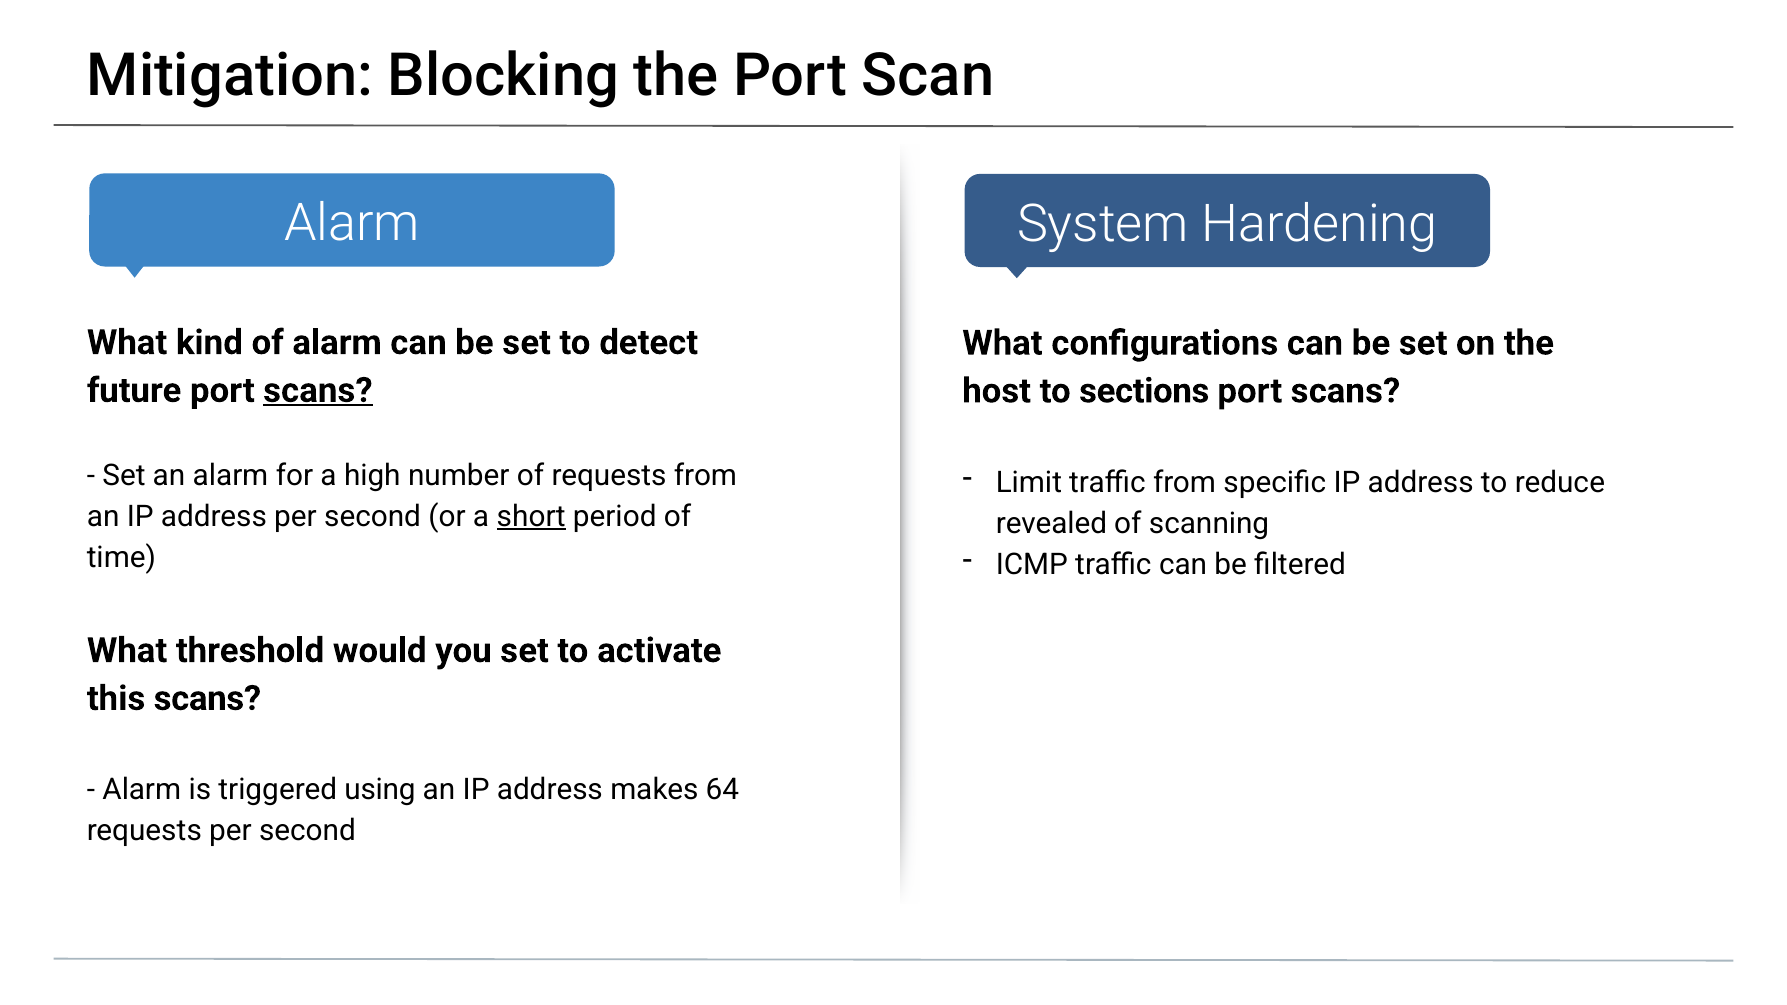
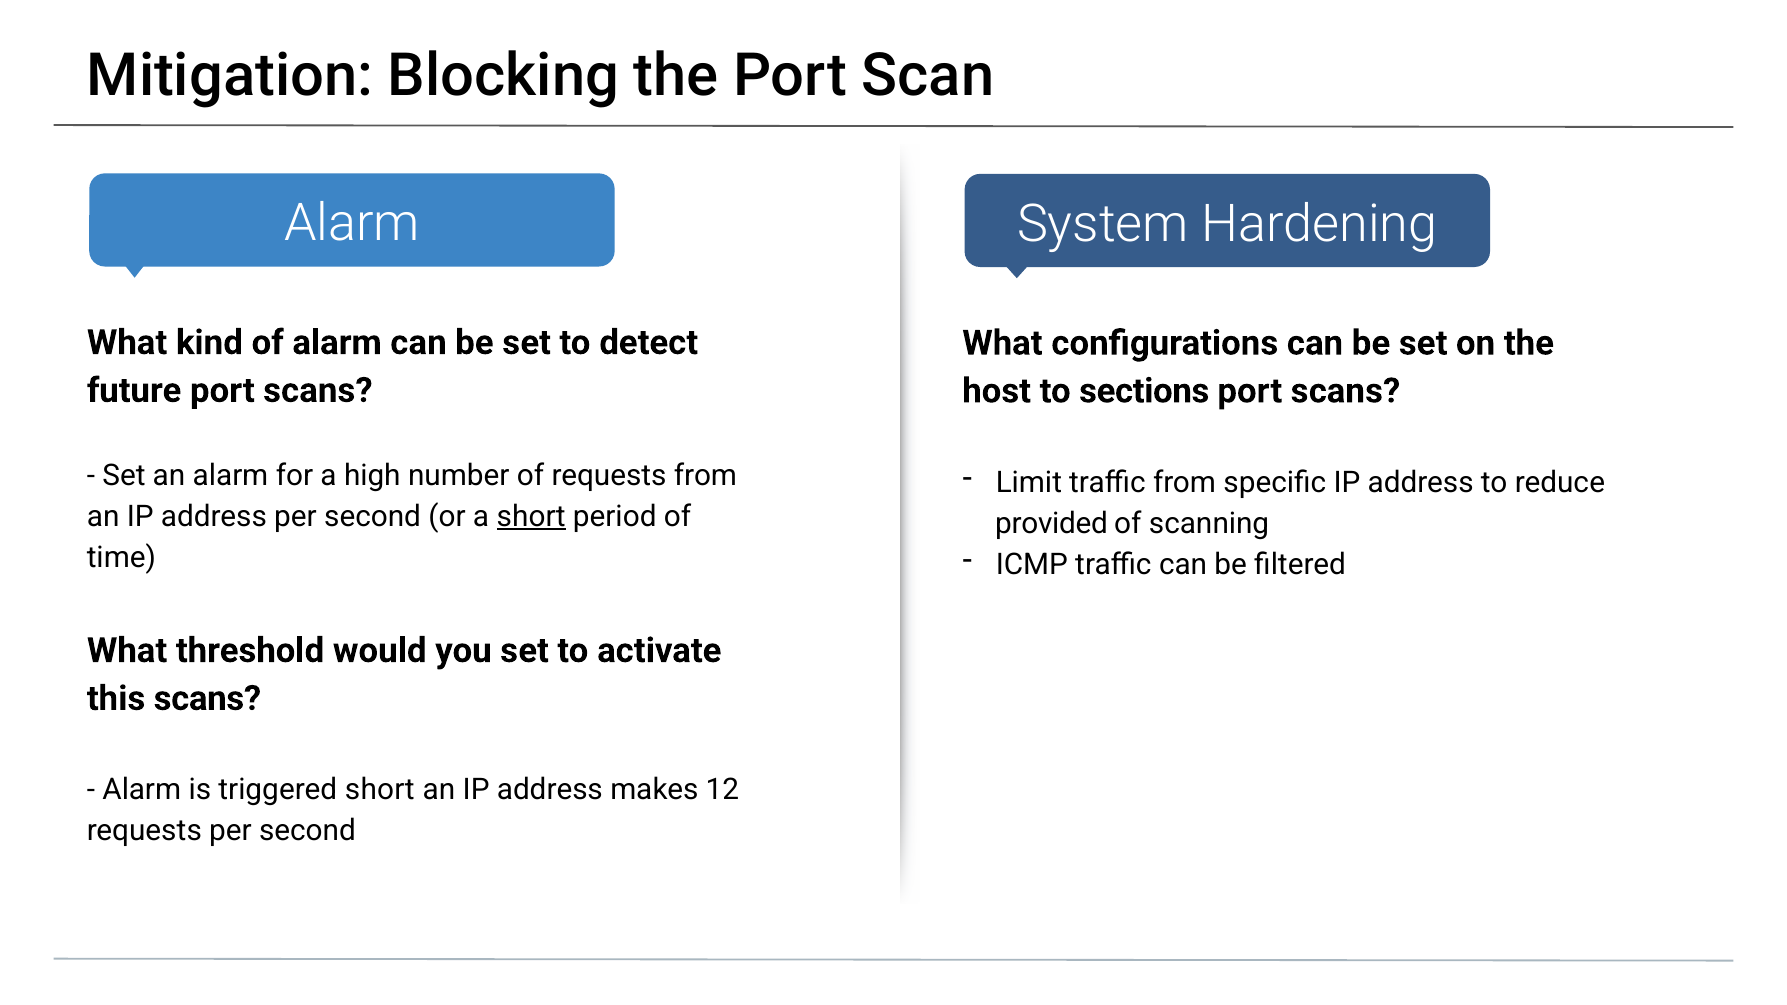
scans underline: present -> none (318, 391)
revealed: revealed -> provided (1052, 524)
triggered using: using -> short (380, 790)
64: 64 -> 12 (722, 790)
